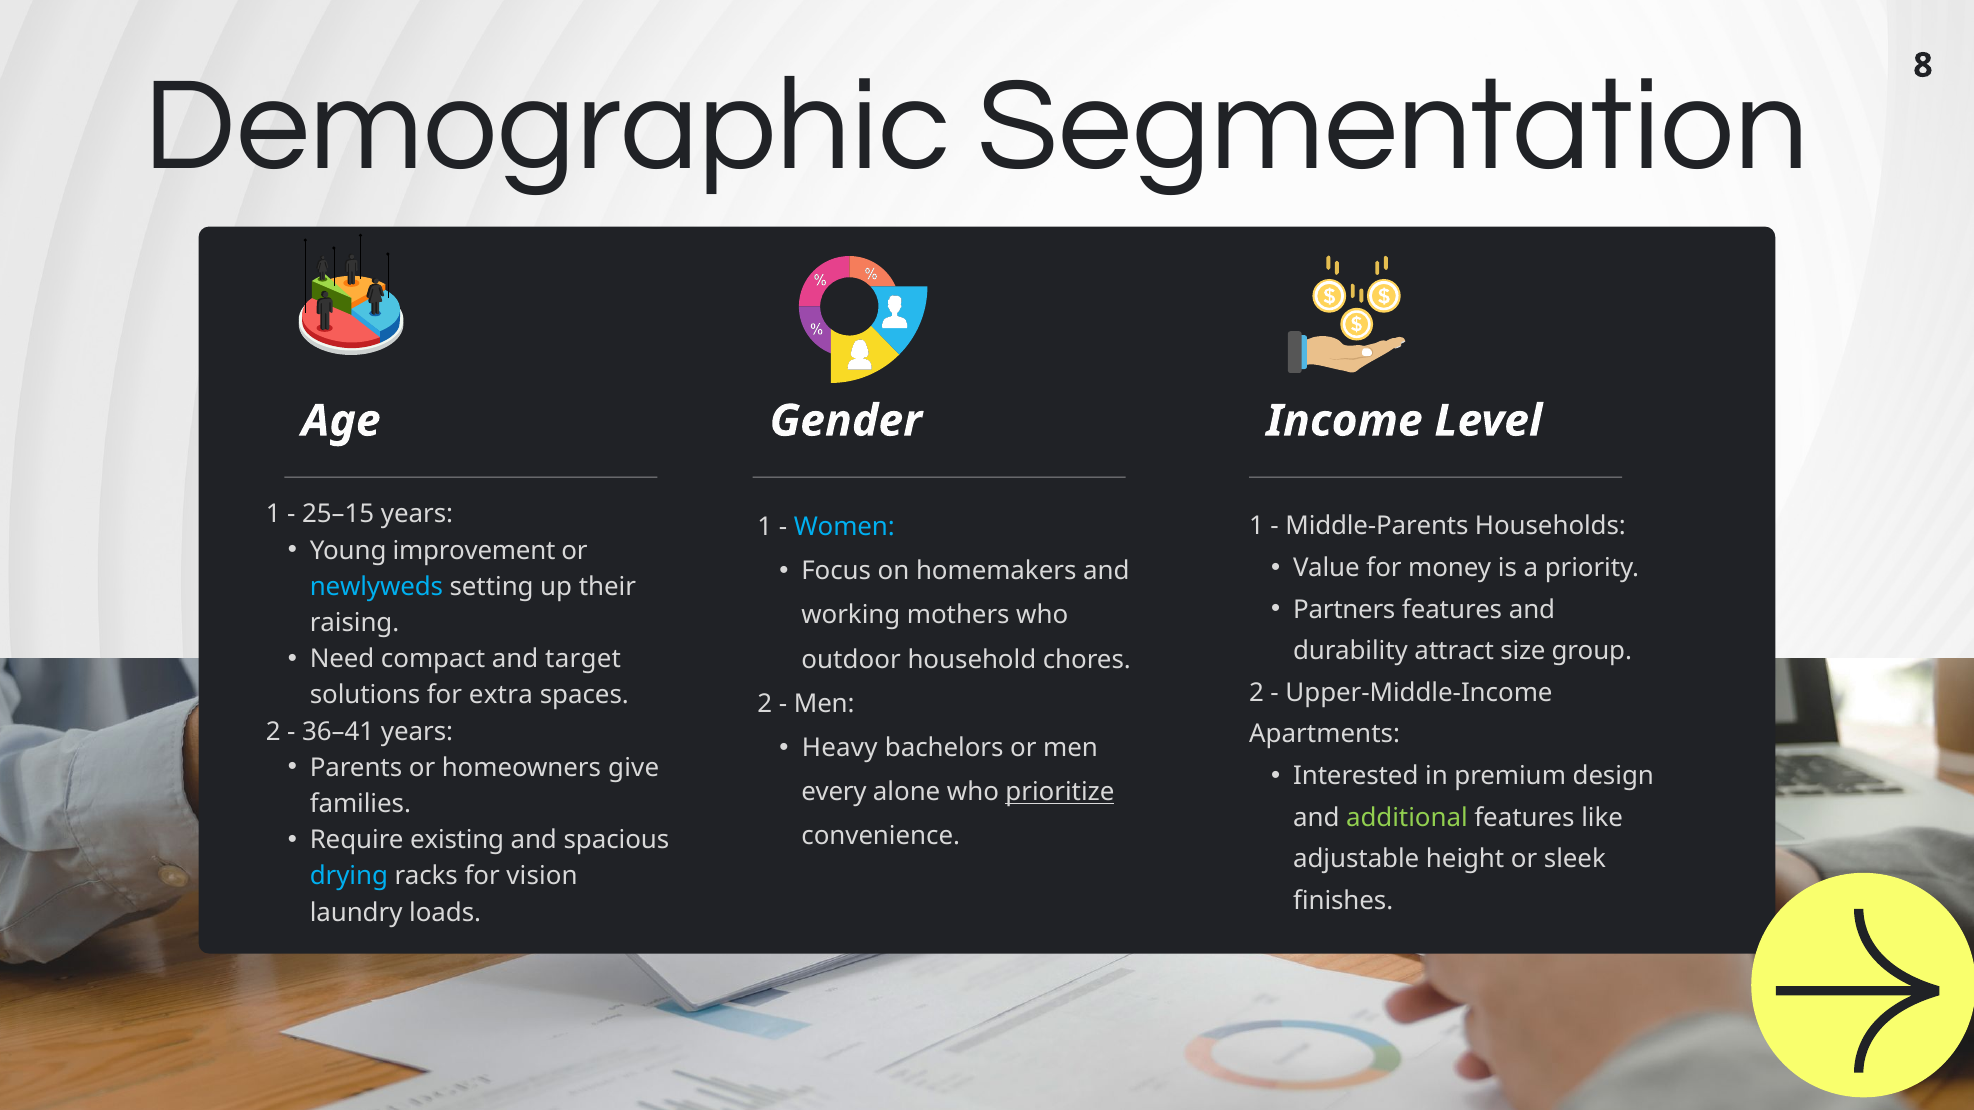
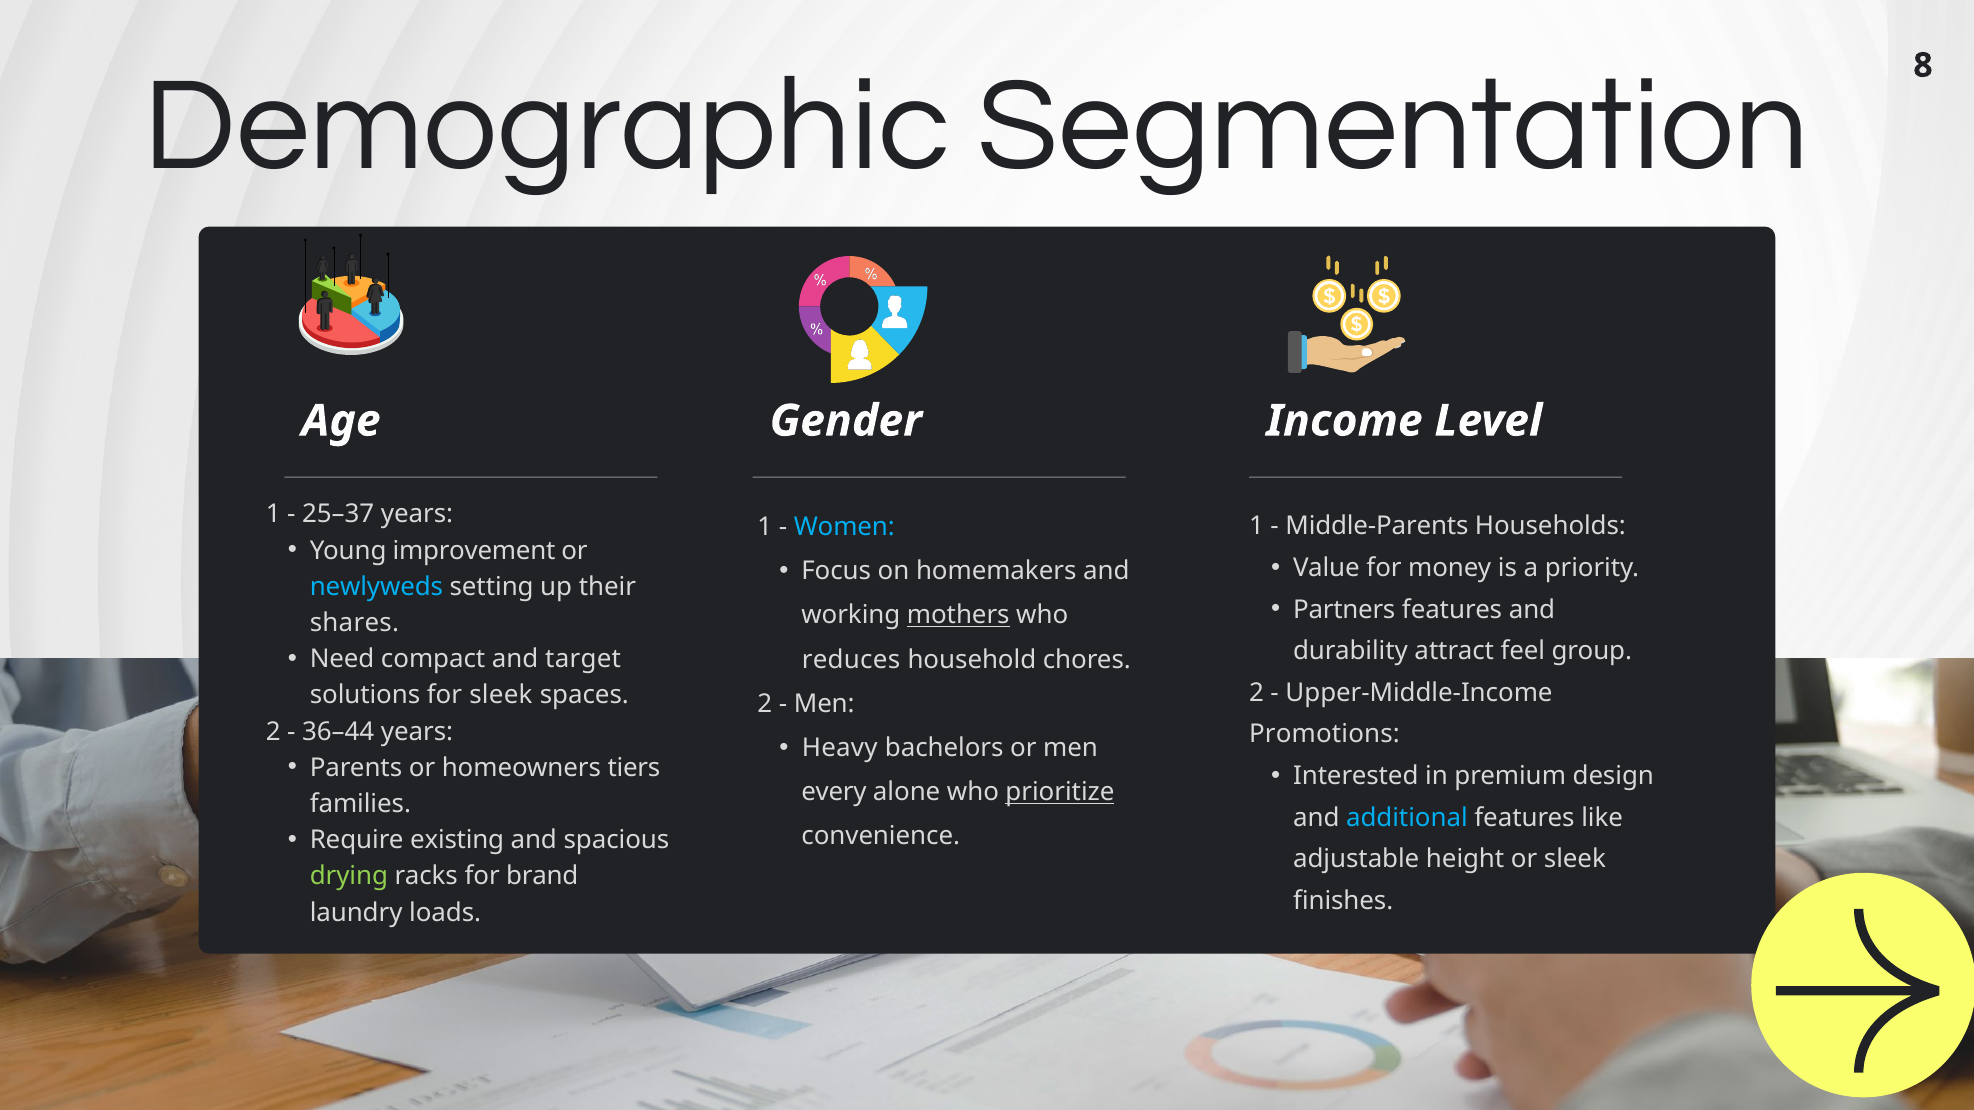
25–15: 25–15 -> 25–37 (338, 514)
mothers underline: none -> present (958, 616)
raising: raising -> shares (354, 623)
size: size -> feel (1523, 651)
outdoor: outdoor -> reduces (851, 660)
for extra: extra -> sleek (501, 696)
36–41: 36–41 -> 36–44 (338, 732)
Apartments: Apartments -> Promotions (1324, 735)
give: give -> tiers (634, 768)
additional colour: light green -> light blue (1407, 818)
drying colour: light blue -> light green (349, 877)
vision: vision -> brand (542, 877)
